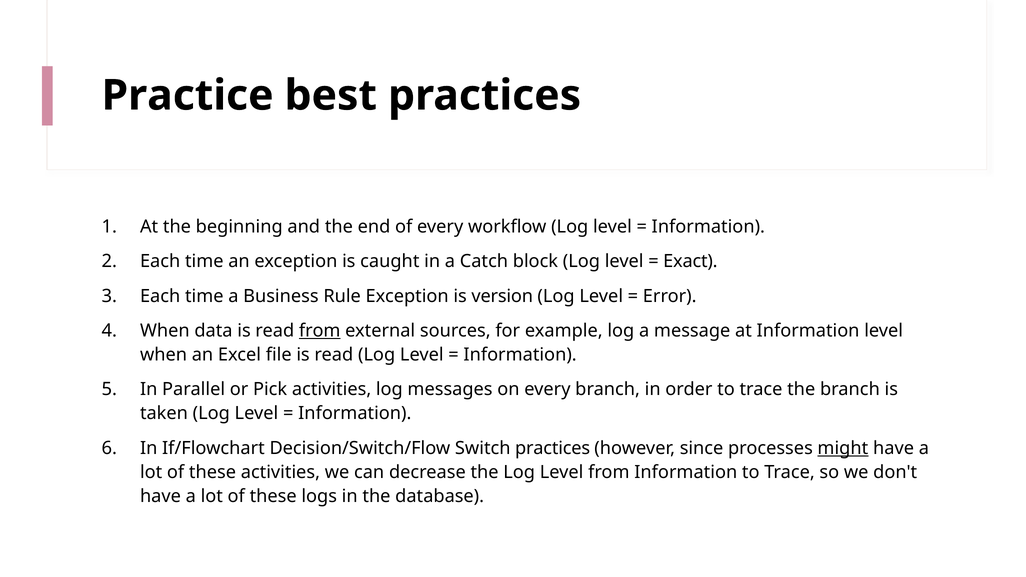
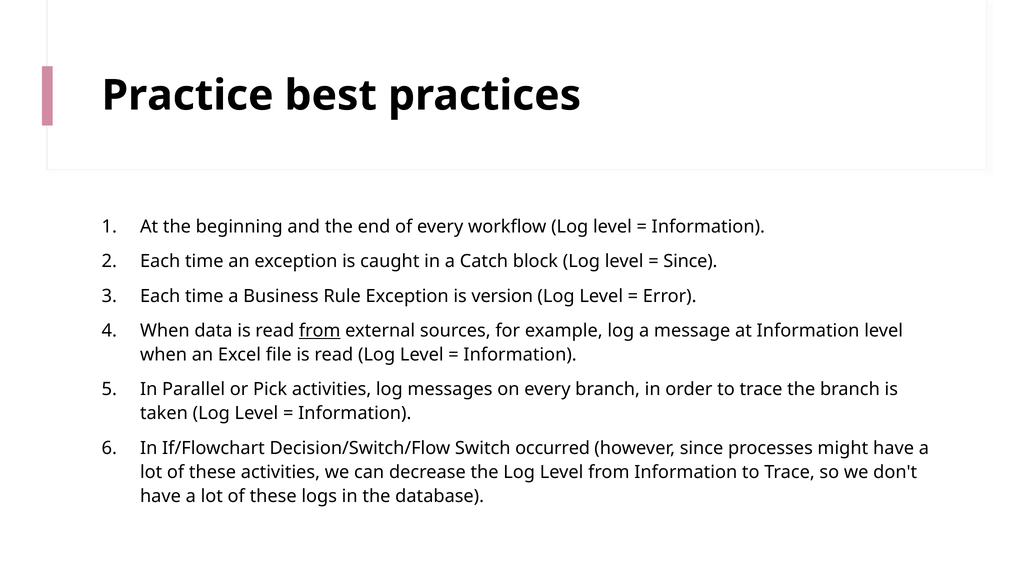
Exact: Exact -> Since (690, 261)
Switch practices: practices -> occurred (553, 448)
might underline: present -> none (843, 448)
